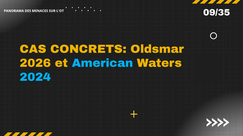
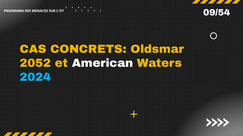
09/35: 09/35 -> 09/54 (217, 13)
2026: 2026 -> 2052 (35, 63)
American colour: light blue -> white (102, 63)
